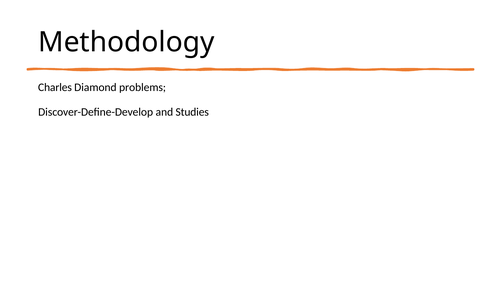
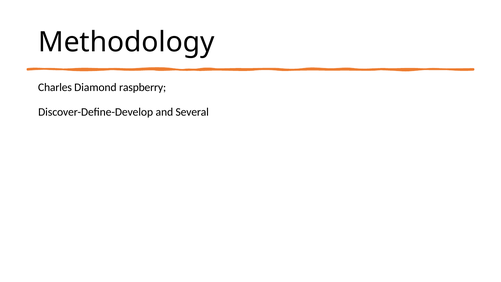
problems: problems -> raspberry (143, 87)
Studies: Studies -> Several (192, 112)
